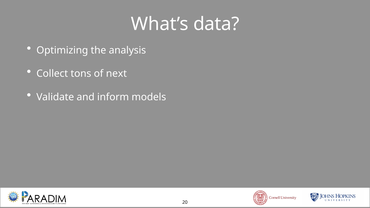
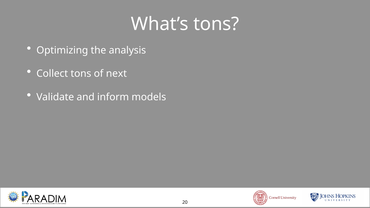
What’s data: data -> tons (216, 24)
